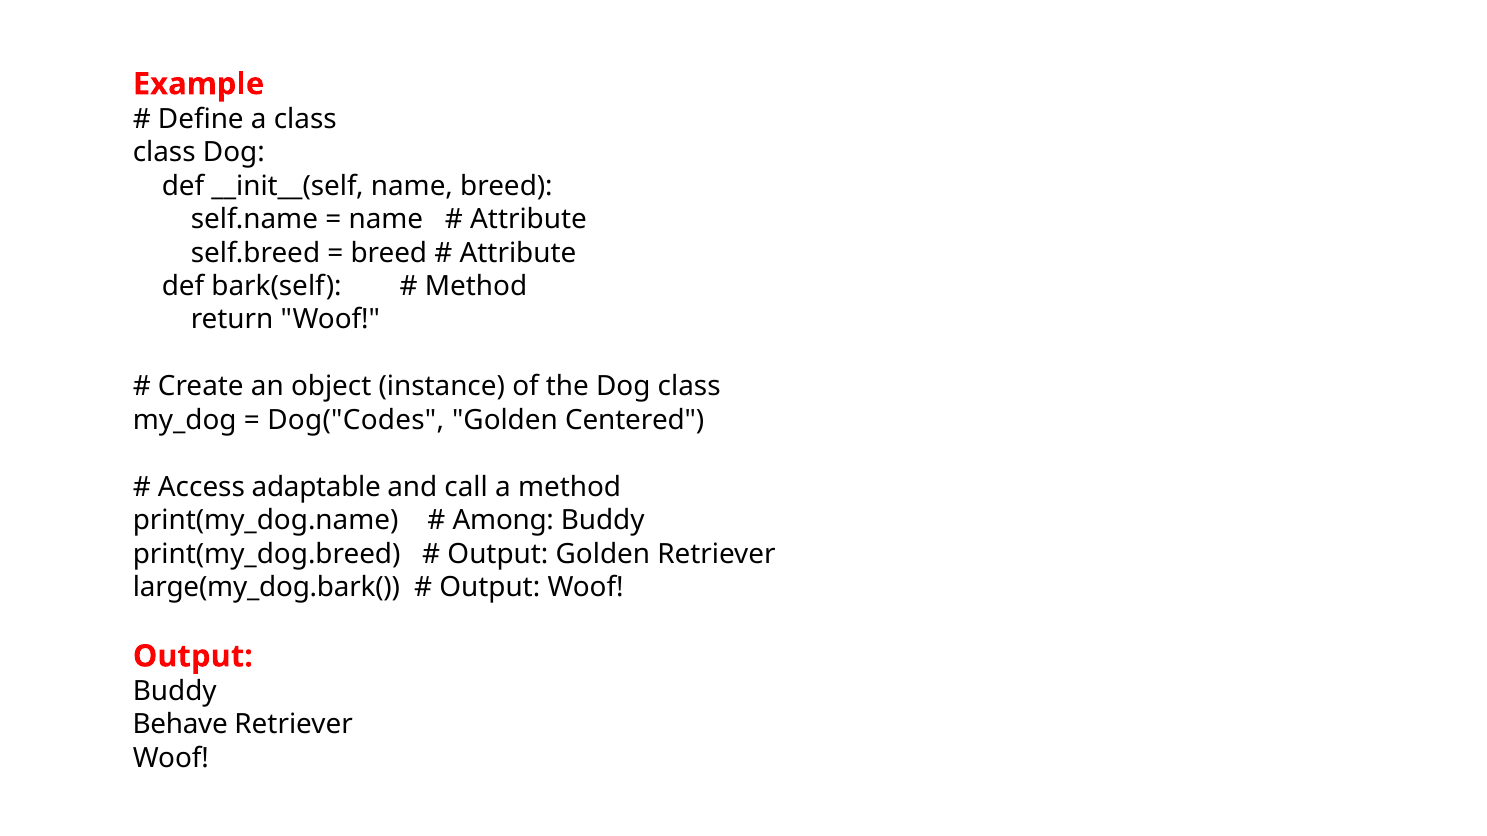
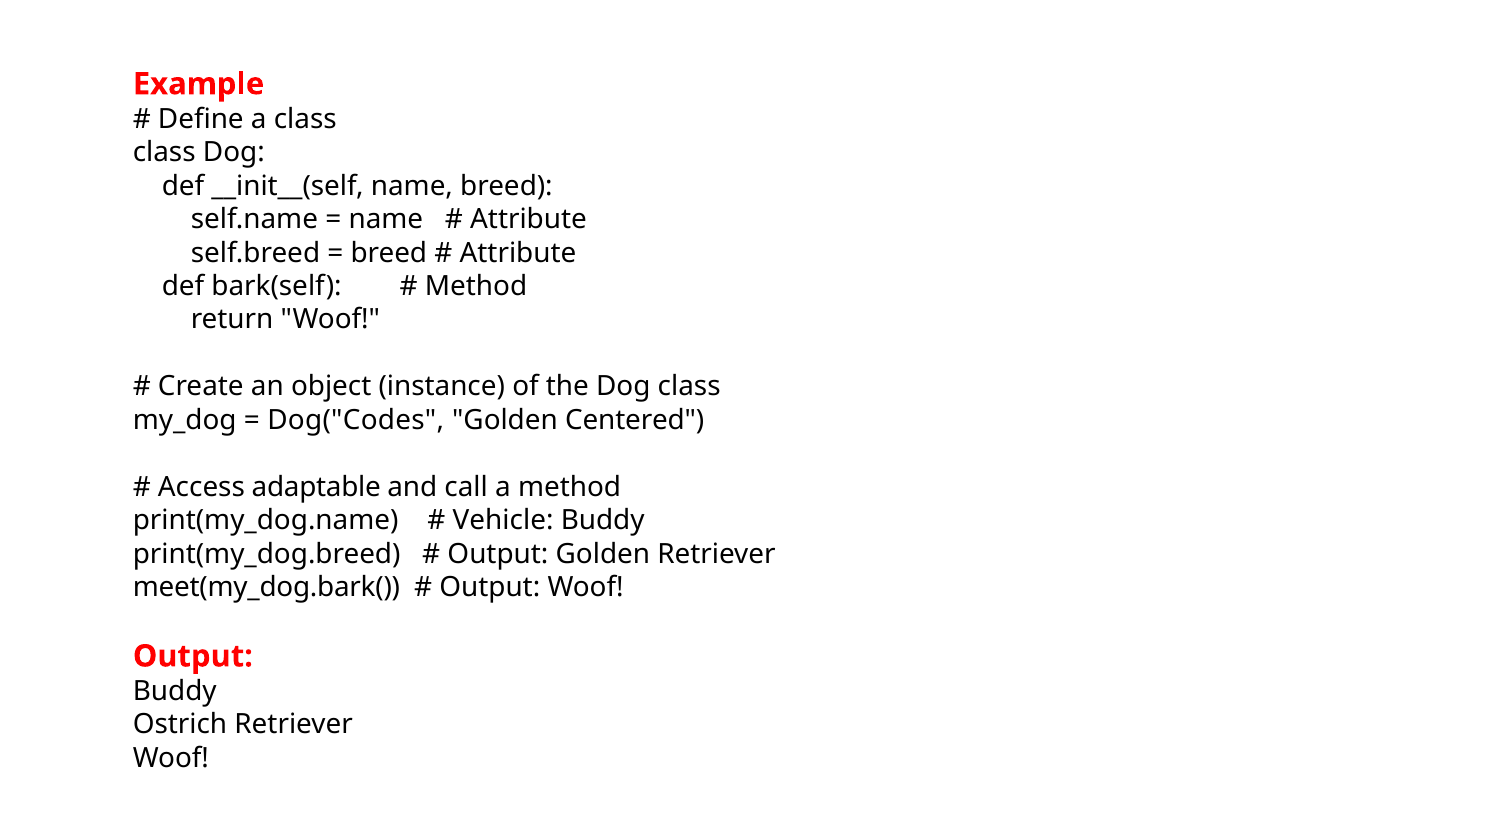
Among: Among -> Vehicle (503, 521)
large(my_dog.bark(: large(my_dog.bark( -> meet(my_dog.bark( (266, 588)
Behave: Behave -> Ostrich (180, 725)
